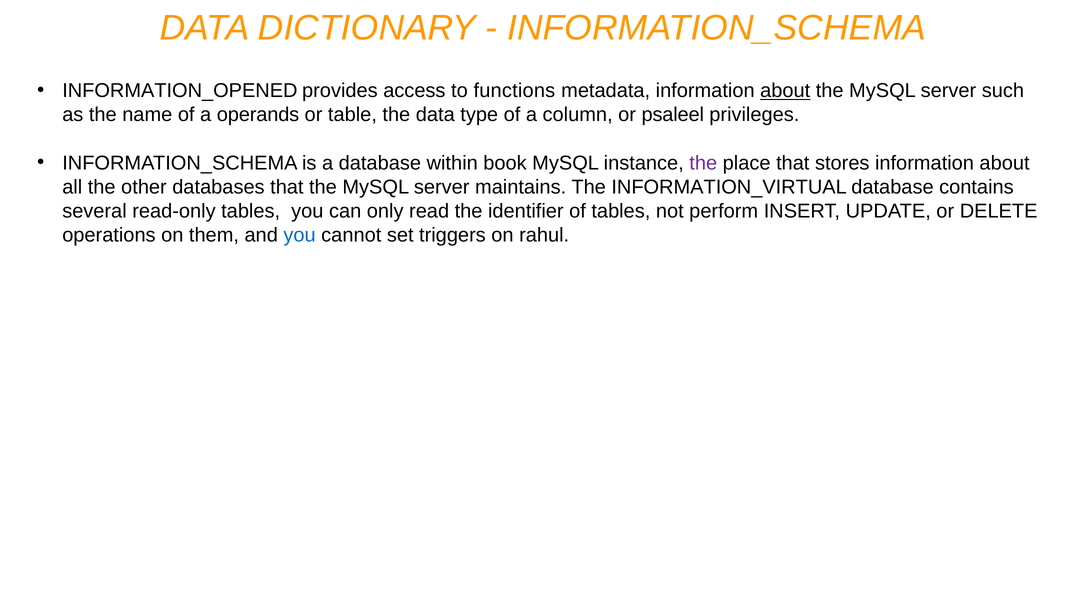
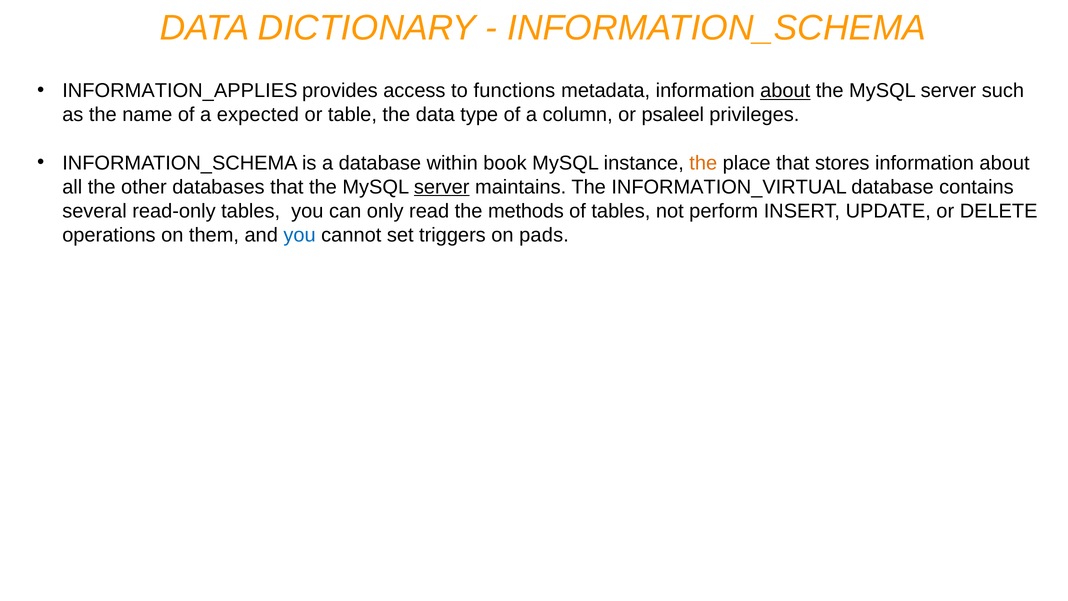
INFORMATION_OPENED: INFORMATION_OPENED -> INFORMATION_APPLIES (180, 91)
operands: operands -> expected (258, 115)
the colour: purple -> orange (703, 163)
server underline: none -> present (442, 187)
identifier: identifier -> methods (526, 211)
rahul: rahul -> pads (544, 235)
